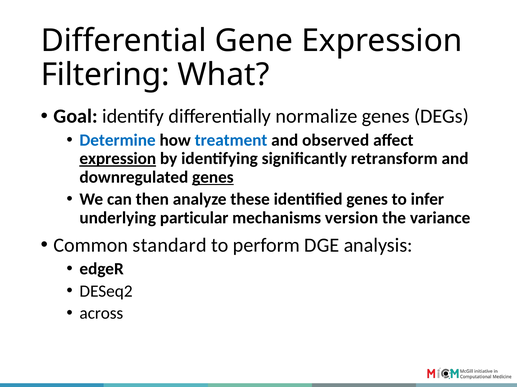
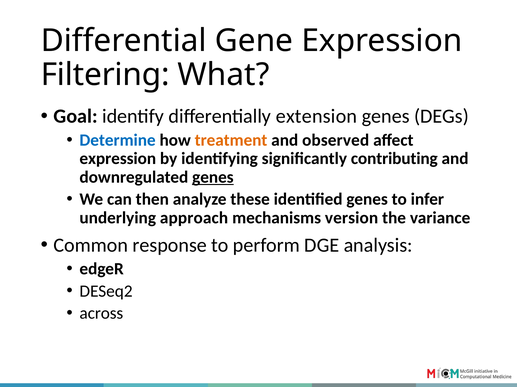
normalize: normalize -> extension (316, 117)
treatment colour: blue -> orange (231, 140)
expression underline: present -> none (118, 159)
retransform: retransform -> contributing (394, 159)
particular: particular -> approach (194, 218)
standard: standard -> response (170, 246)
